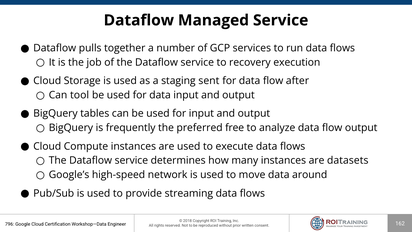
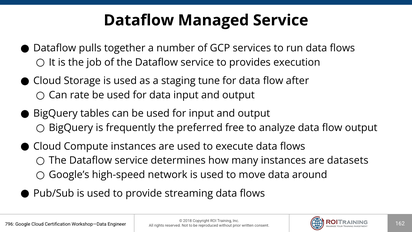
recovery: recovery -> provides (250, 62)
sent: sent -> tune (209, 81)
tool: tool -> rate (80, 95)
